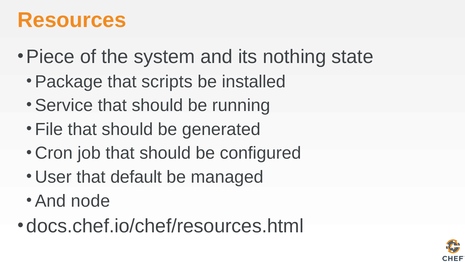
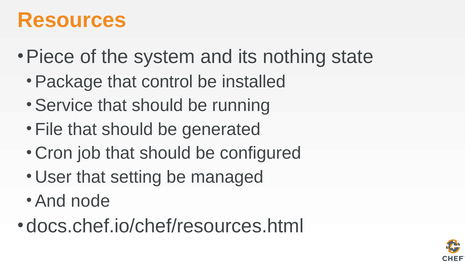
scripts: scripts -> control (167, 81)
default: default -> setting (136, 177)
